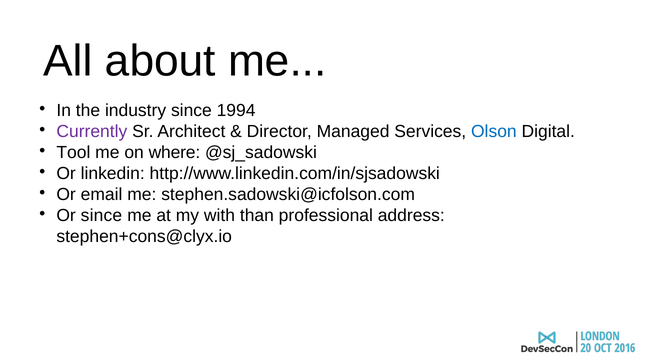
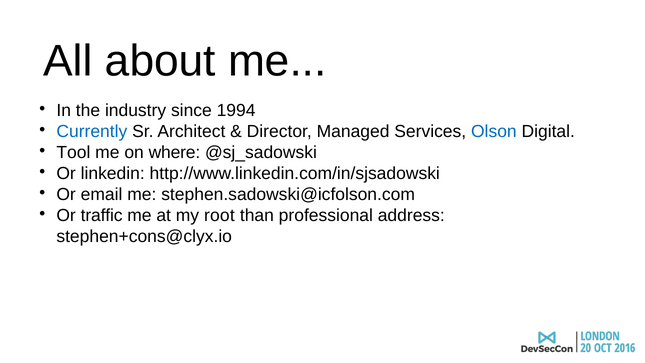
Currently colour: purple -> blue (92, 132)
Or since: since -> traffic (102, 215)
with: with -> root (219, 215)
